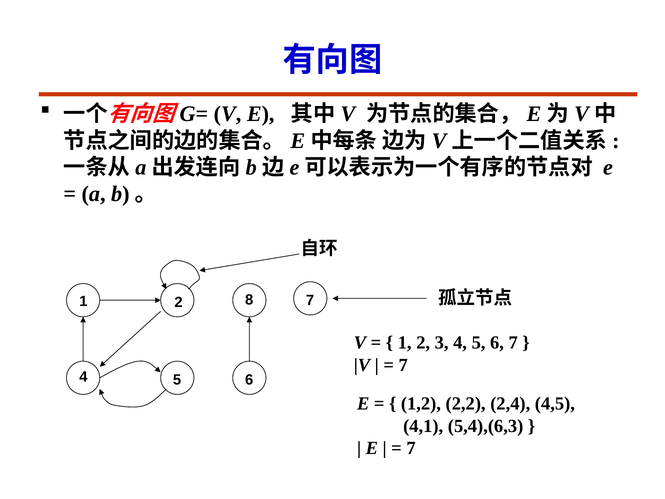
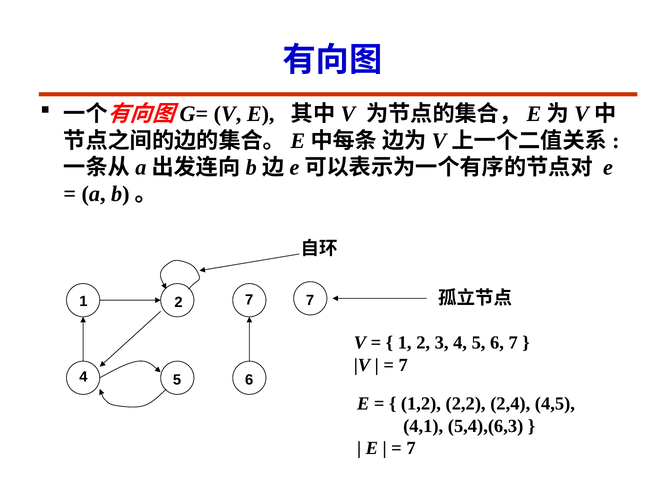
2 8: 8 -> 7 (249, 300)
